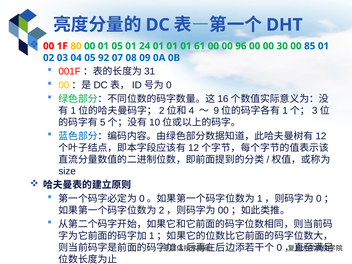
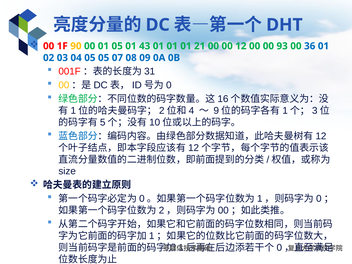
80: 80 -> 90 (76, 46)
24: 24 -> 43 (145, 46)
61: 61 -> 21 (200, 46)
96: 96 -> 12 (241, 46)
30: 30 -> 93 (282, 46)
85: 85 -> 36 (310, 46)
05 92: 92 -> 05 (104, 58)
